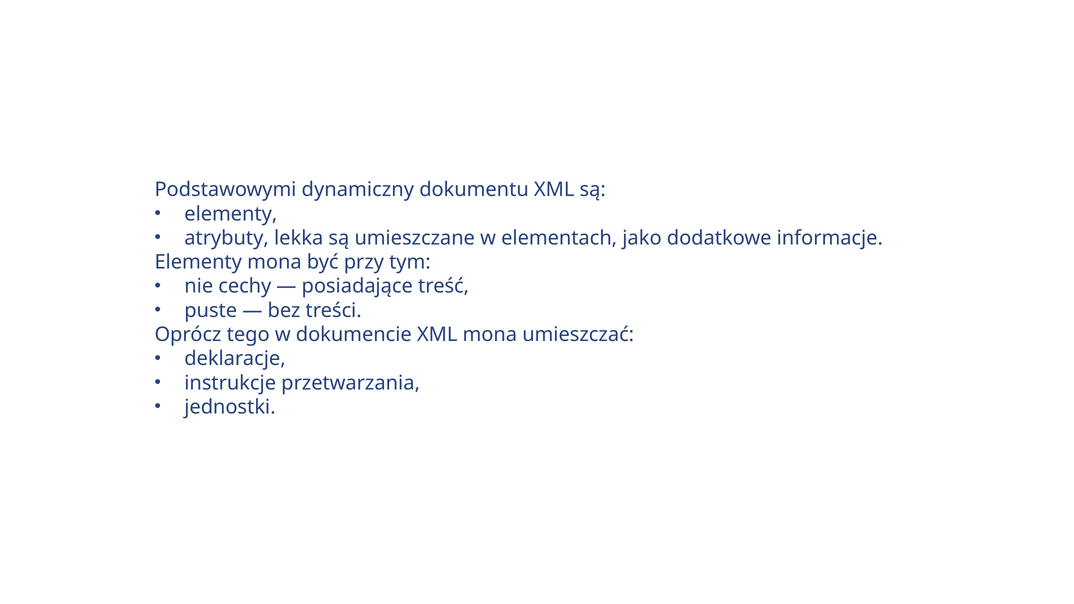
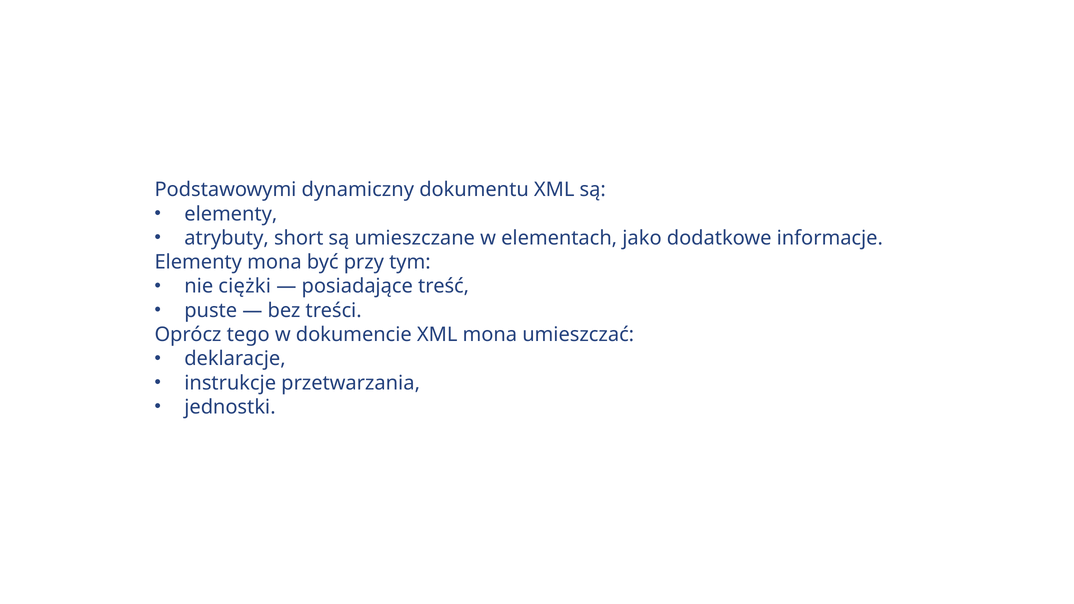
lekka: lekka -> short (299, 238)
cechy: cechy -> ciężki (245, 286)
